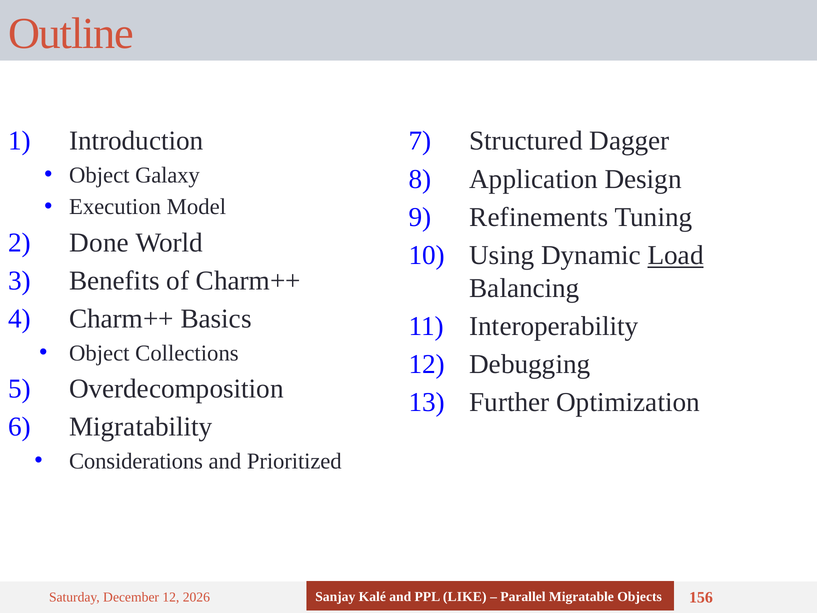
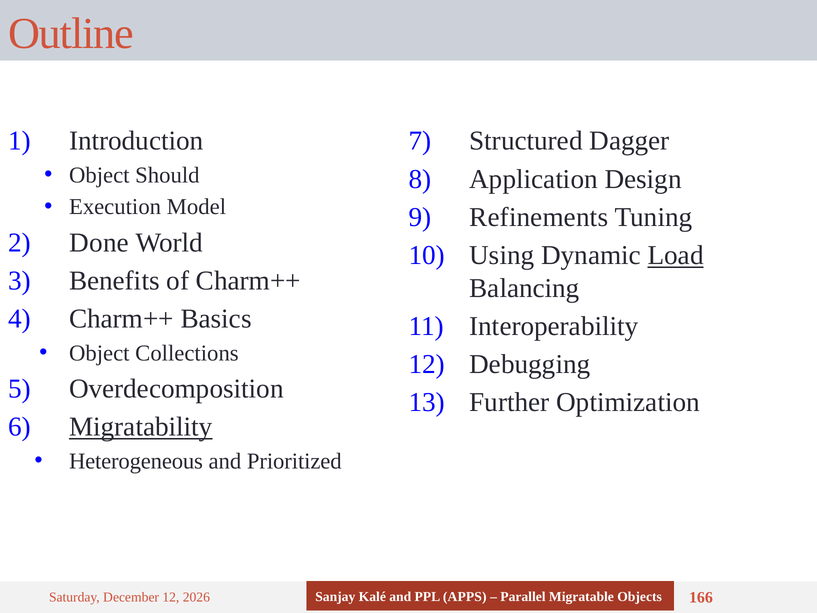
Galaxy: Galaxy -> Should (167, 175)
Migratability underline: none -> present (141, 427)
Considerations: Considerations -> Heterogeneous (136, 461)
LIKE: LIKE -> APPS (465, 596)
156: 156 -> 166 (701, 597)
